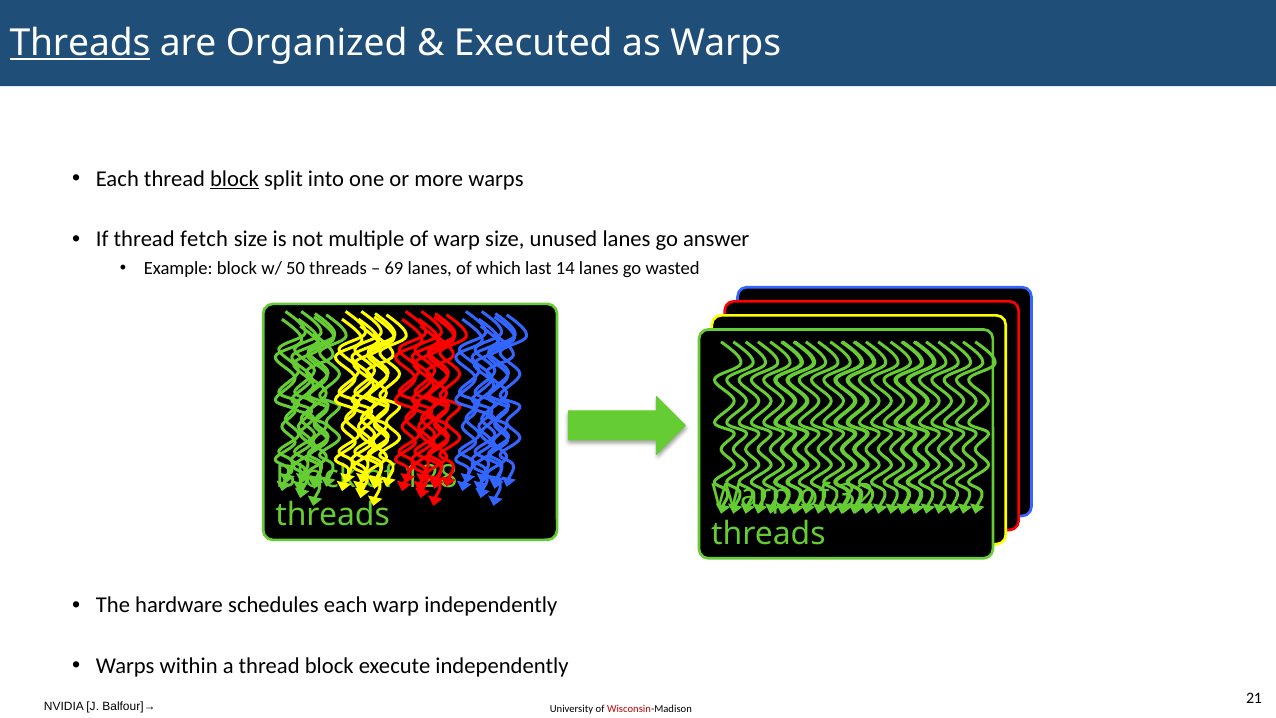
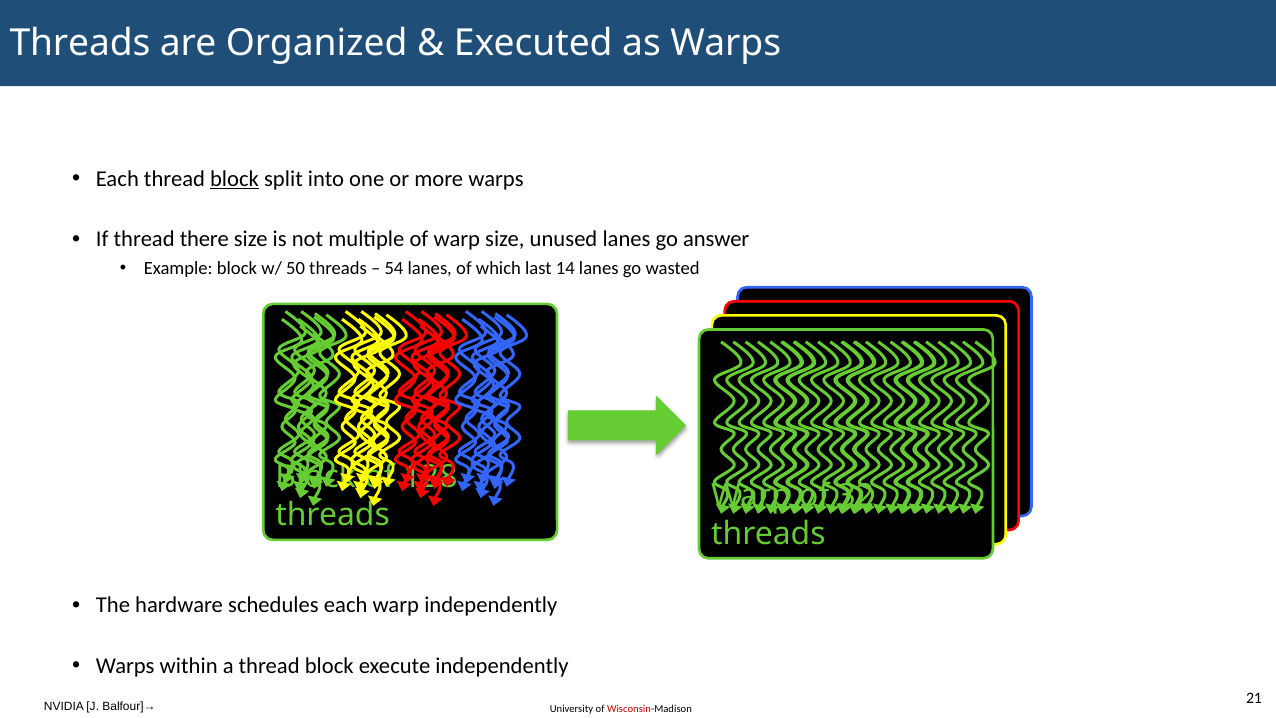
Threads underline: present -> none (80, 43)
fetch: fetch -> there (204, 239)
69: 69 -> 54 (394, 268)
